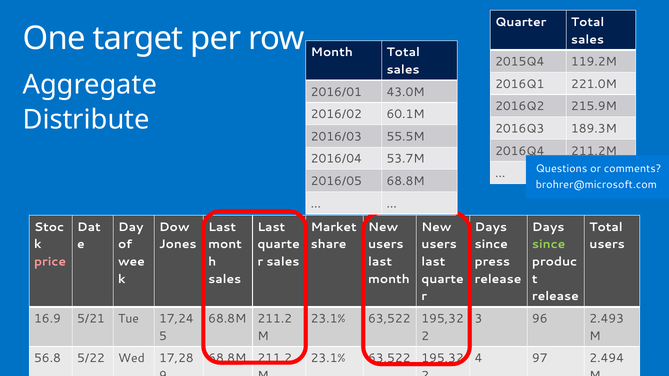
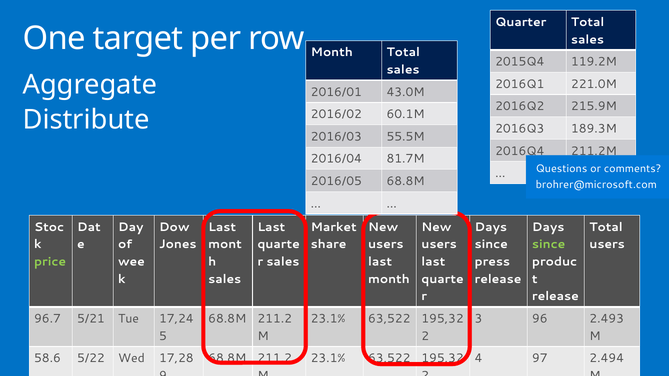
53.7M: 53.7M -> 81.7M (406, 159)
price colour: pink -> light green (50, 262)
16.9: 16.9 -> 96.7 (47, 319)
56.8: 56.8 -> 58.6 (47, 359)
